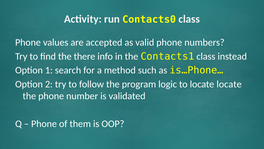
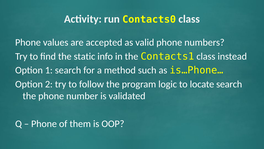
there: there -> static (85, 56)
locate locate: locate -> search (229, 84)
